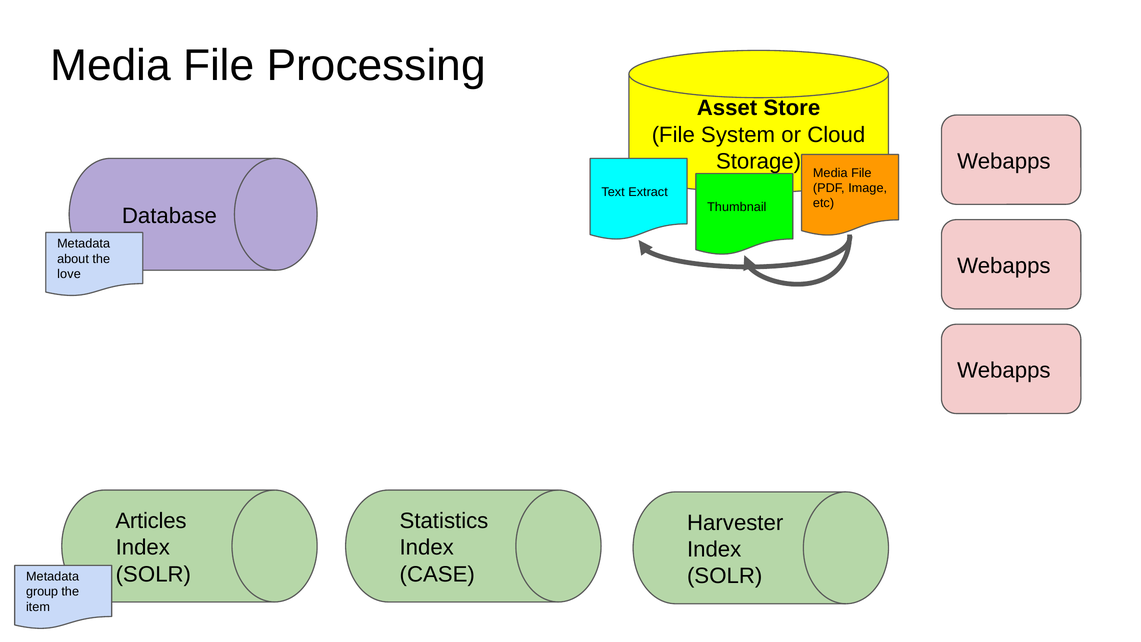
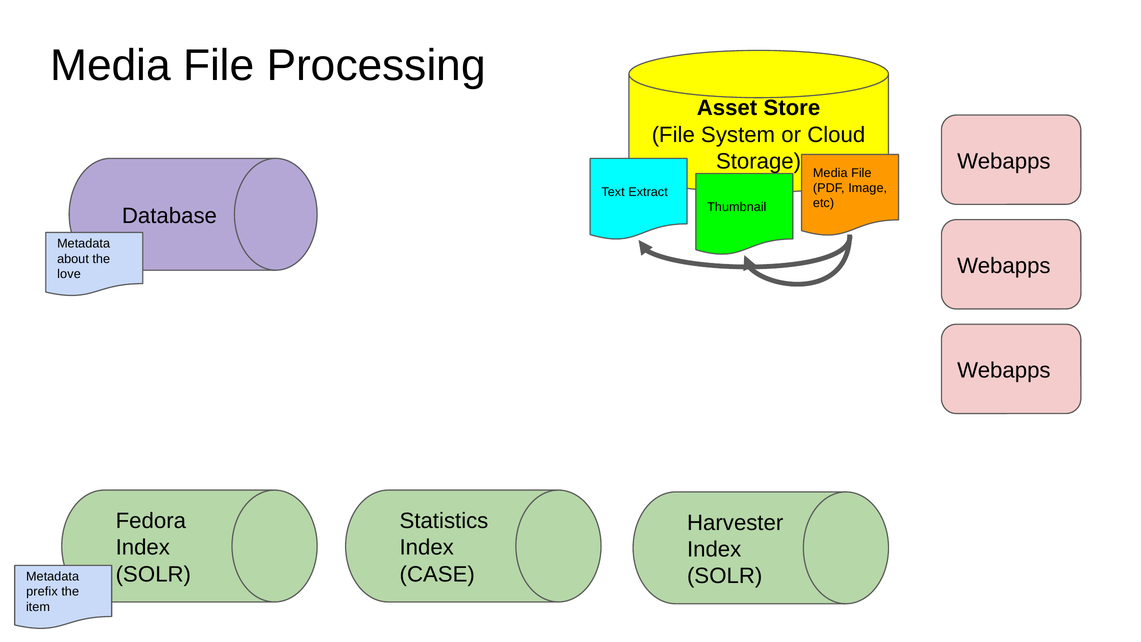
Articles: Articles -> Fedora (151, 521)
group: group -> prefix (42, 592)
